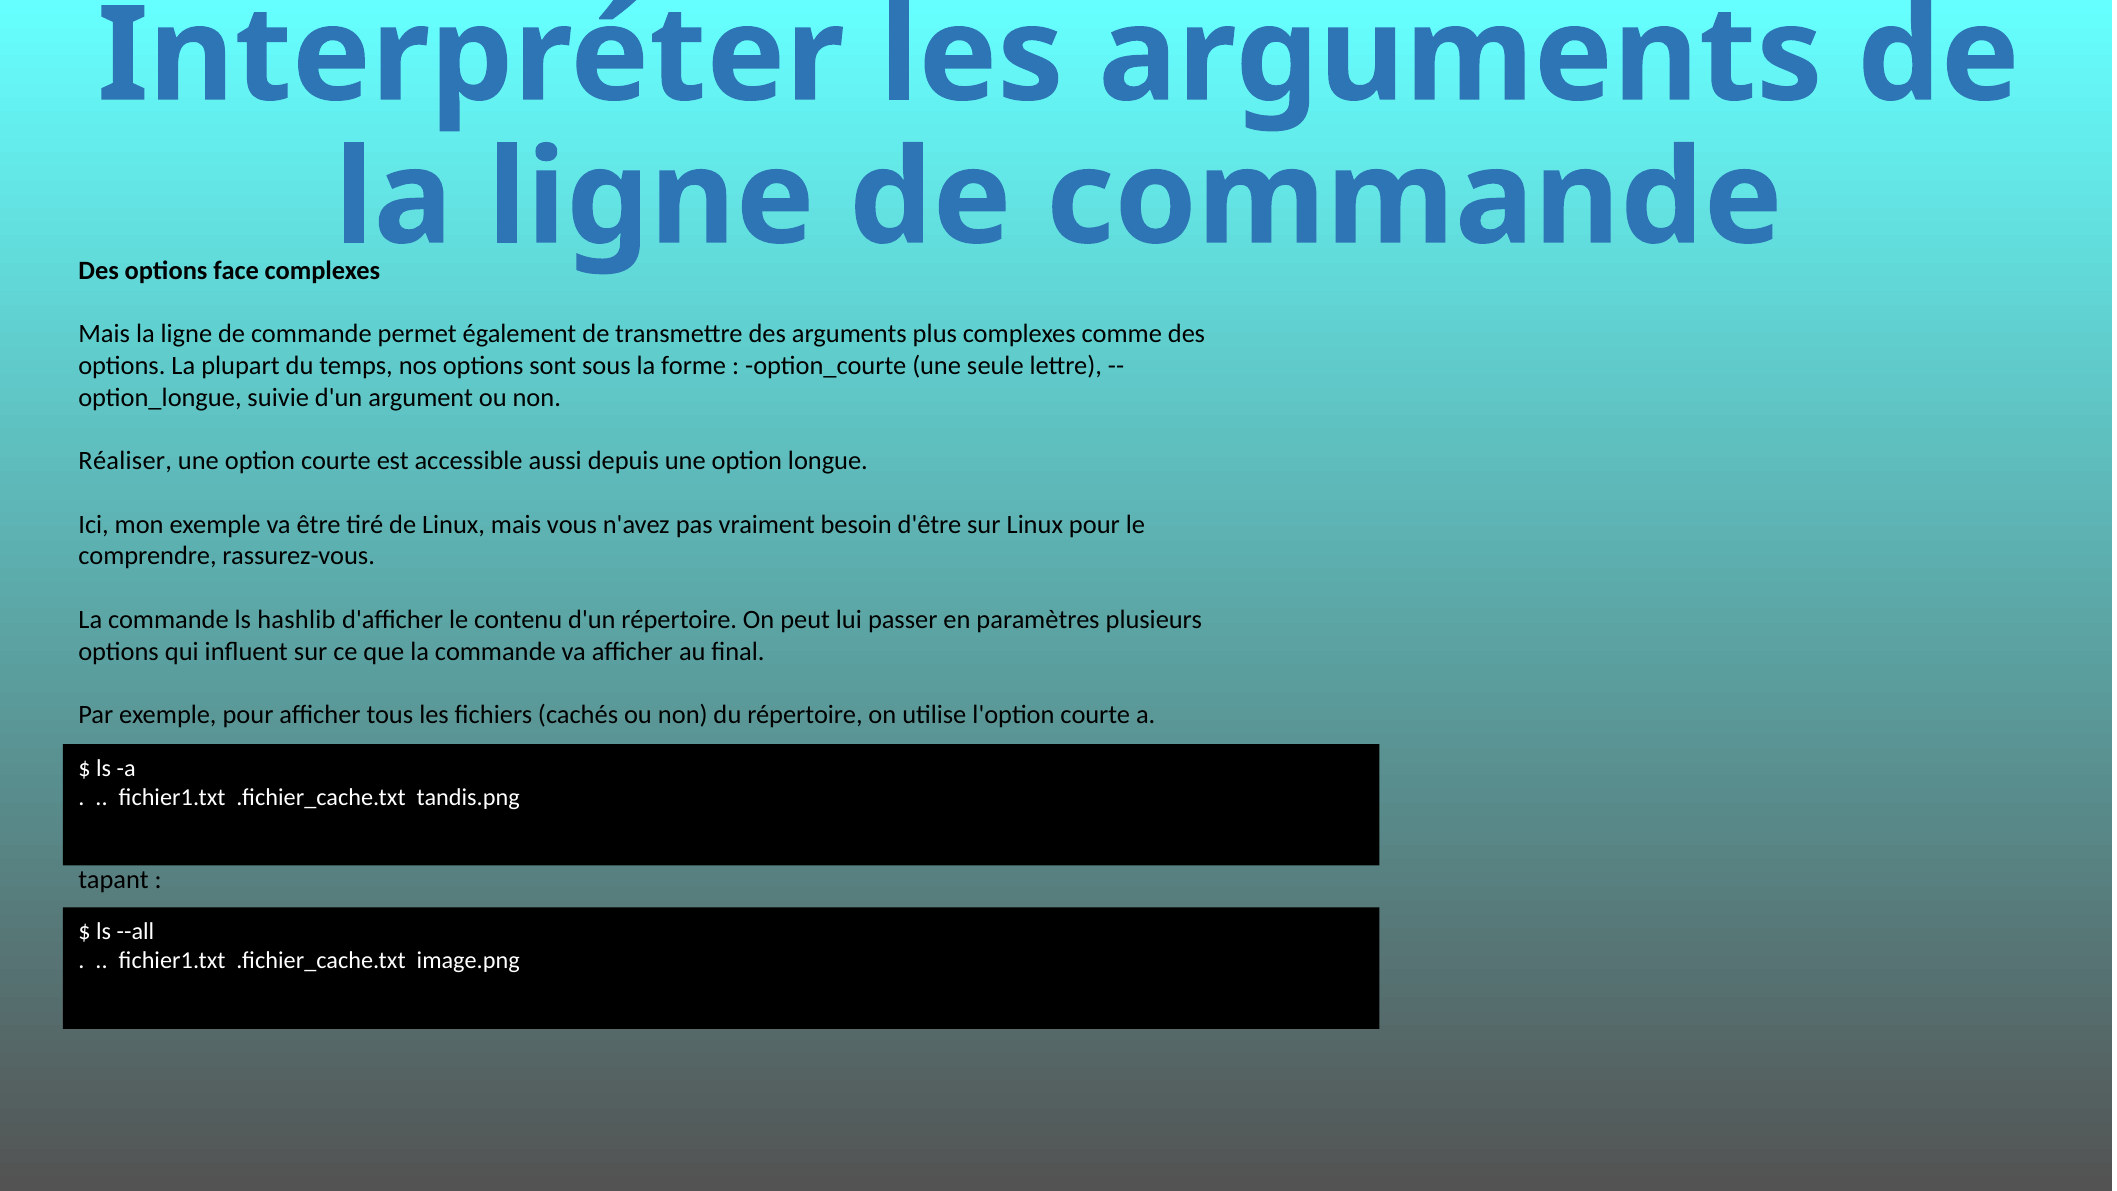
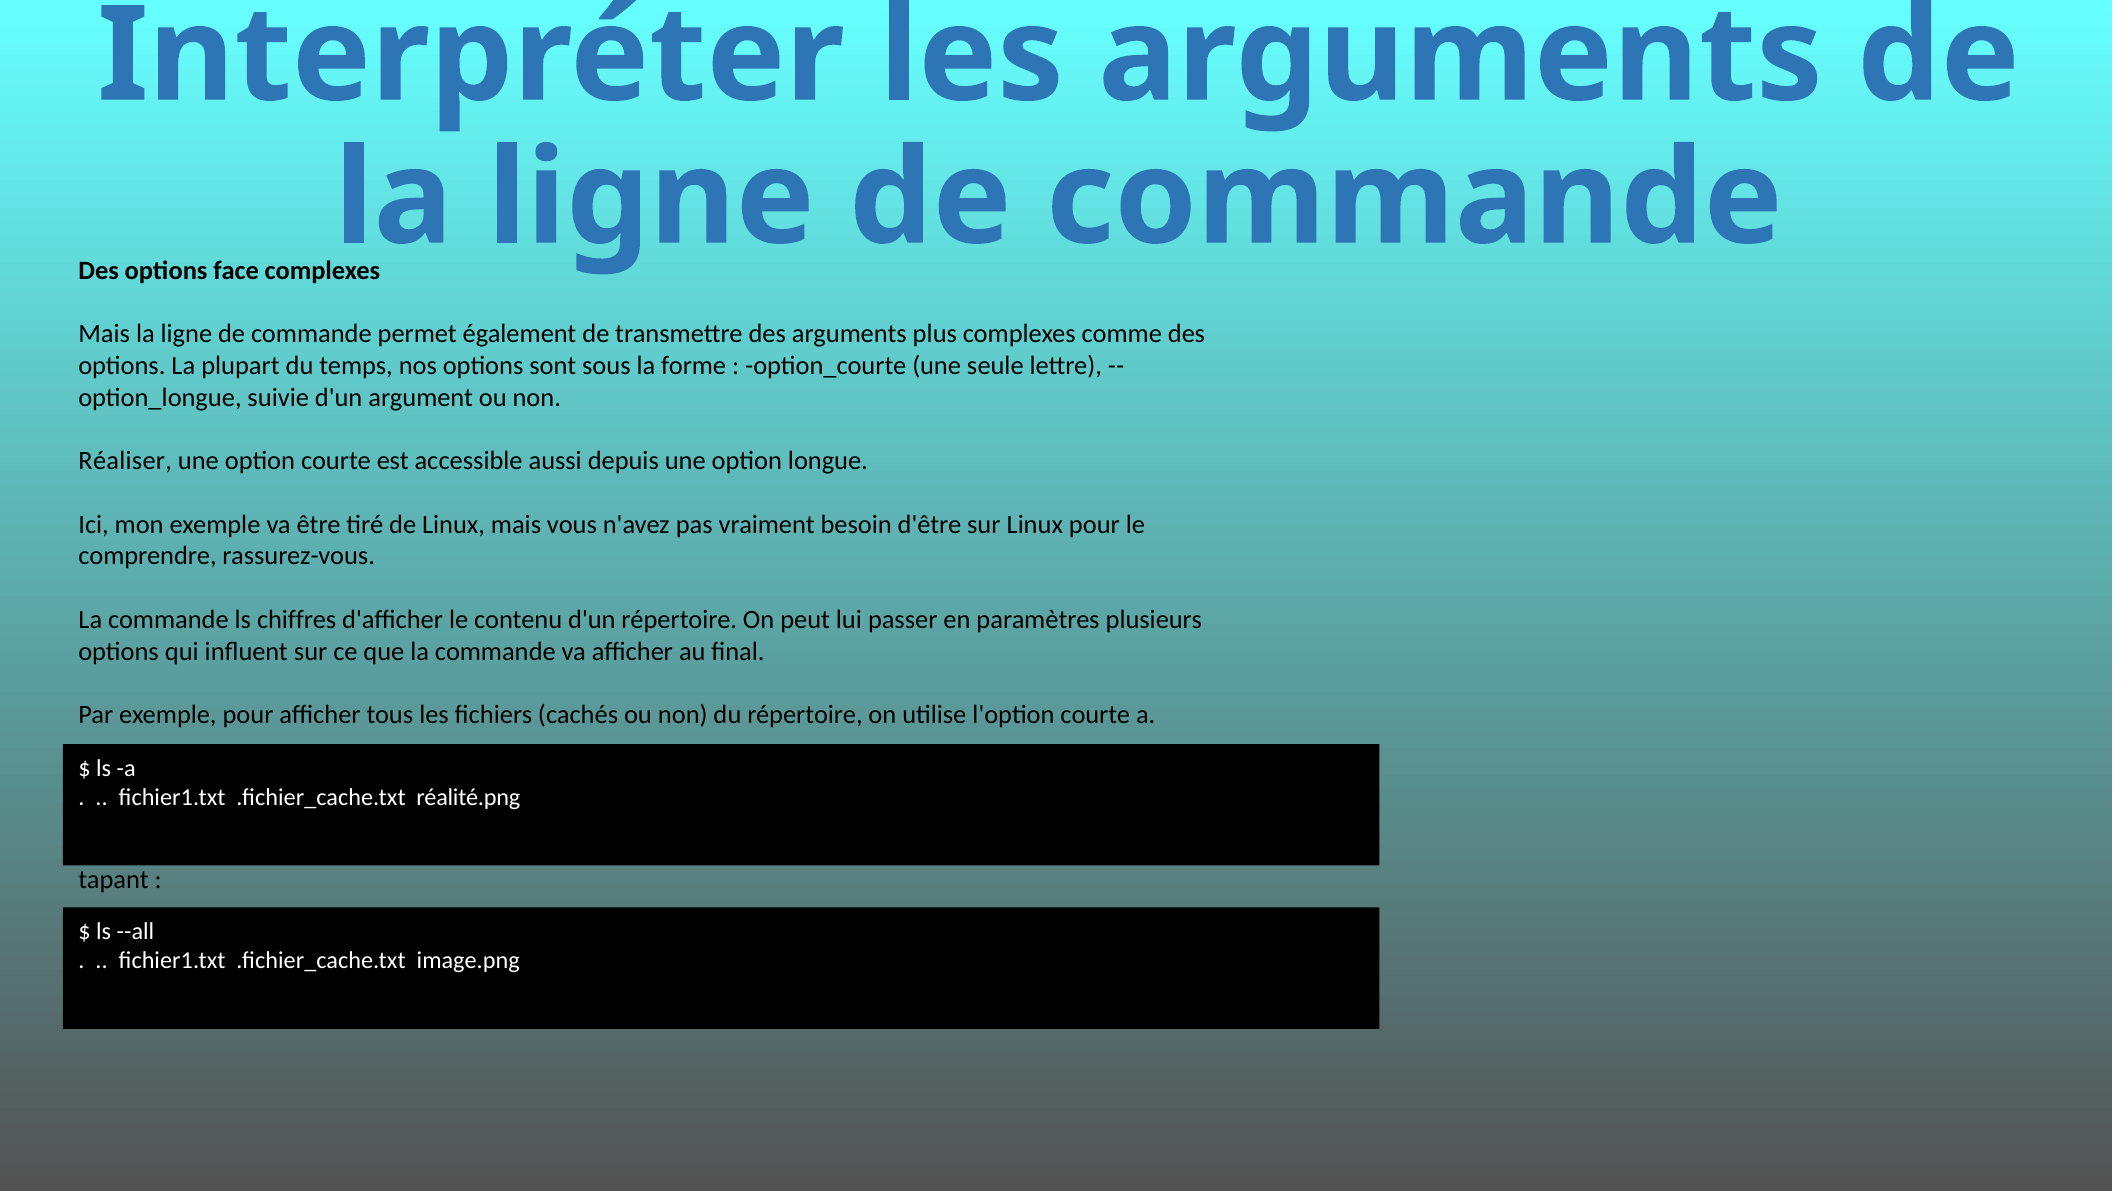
hashlib: hashlib -> chiffres (297, 620)
tandis.png: tandis.png -> réalité.png (468, 797)
